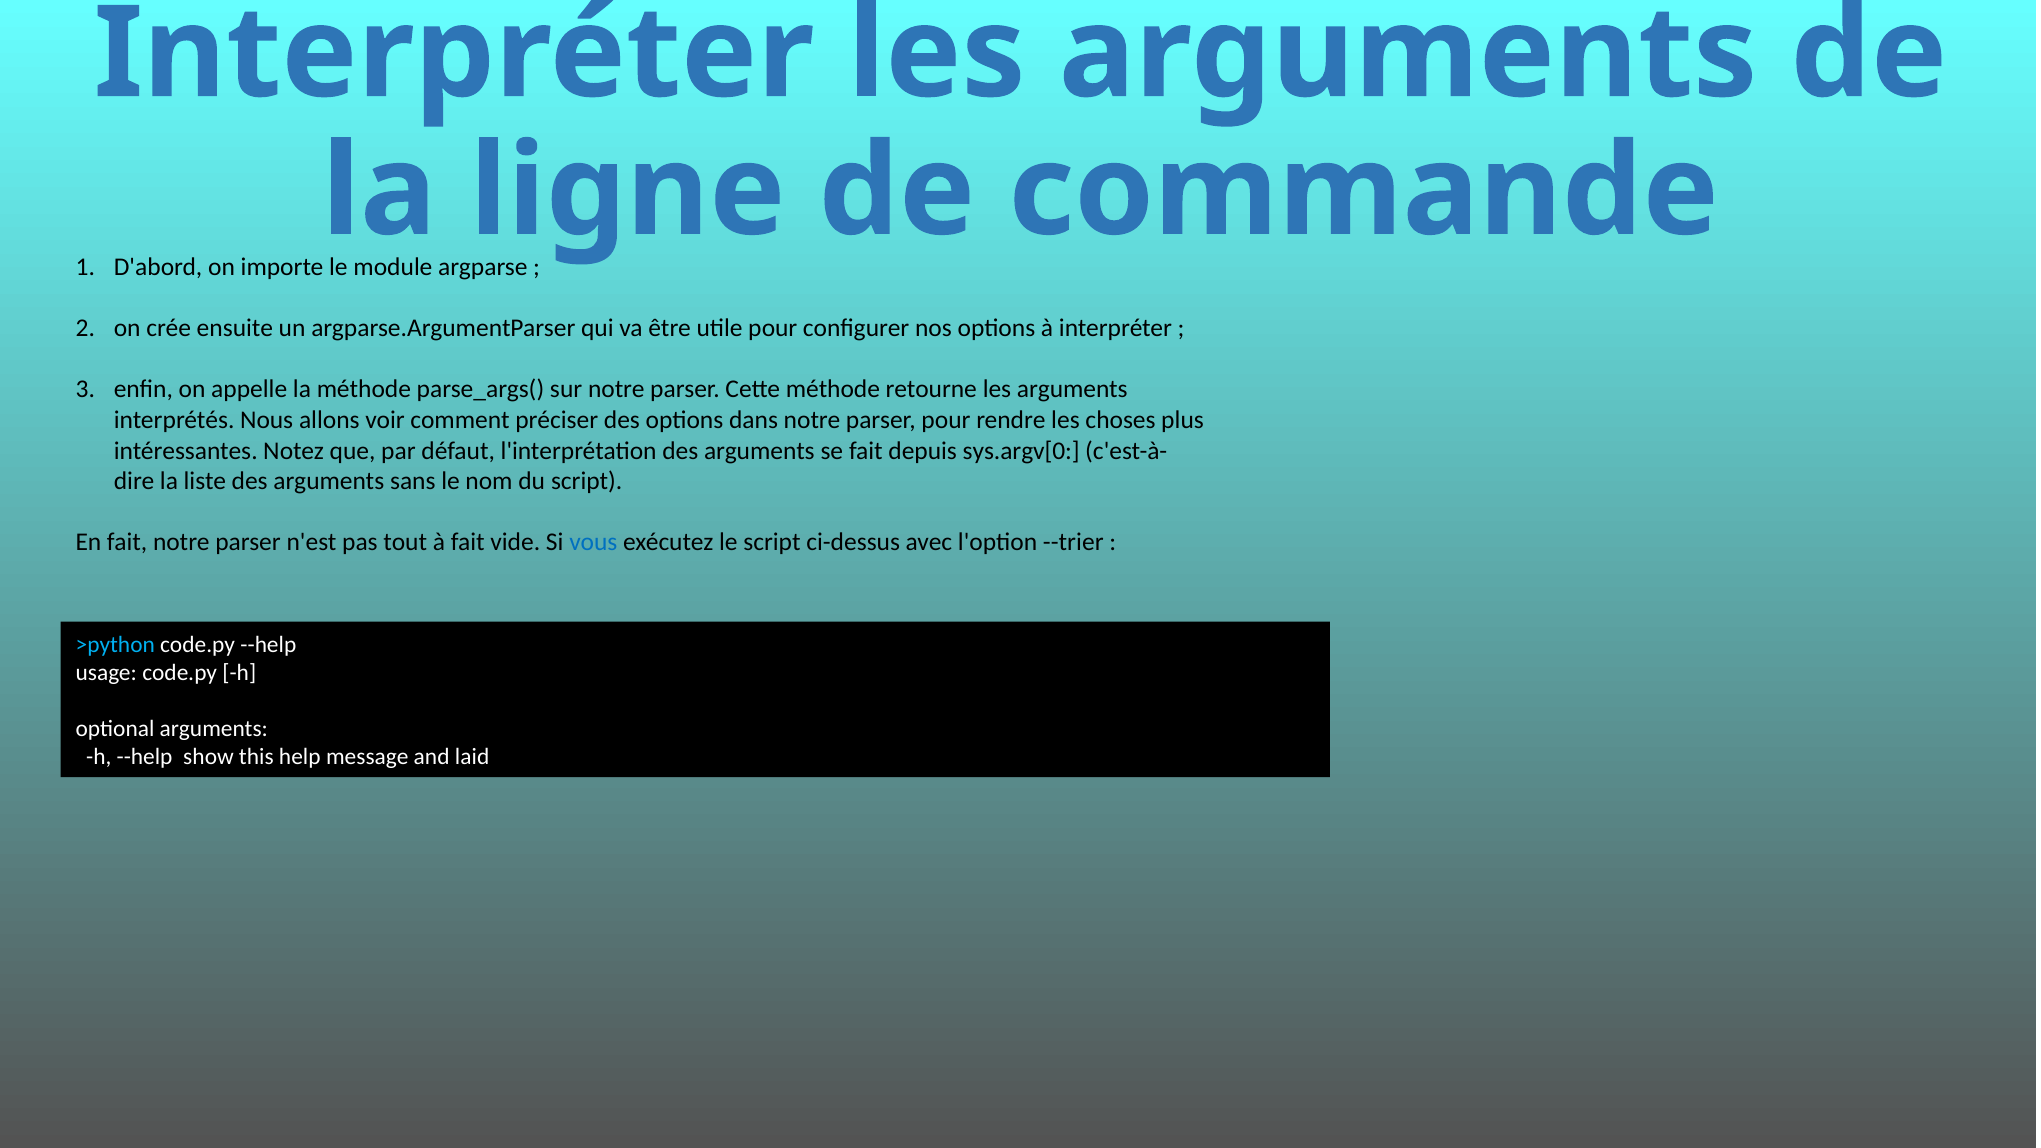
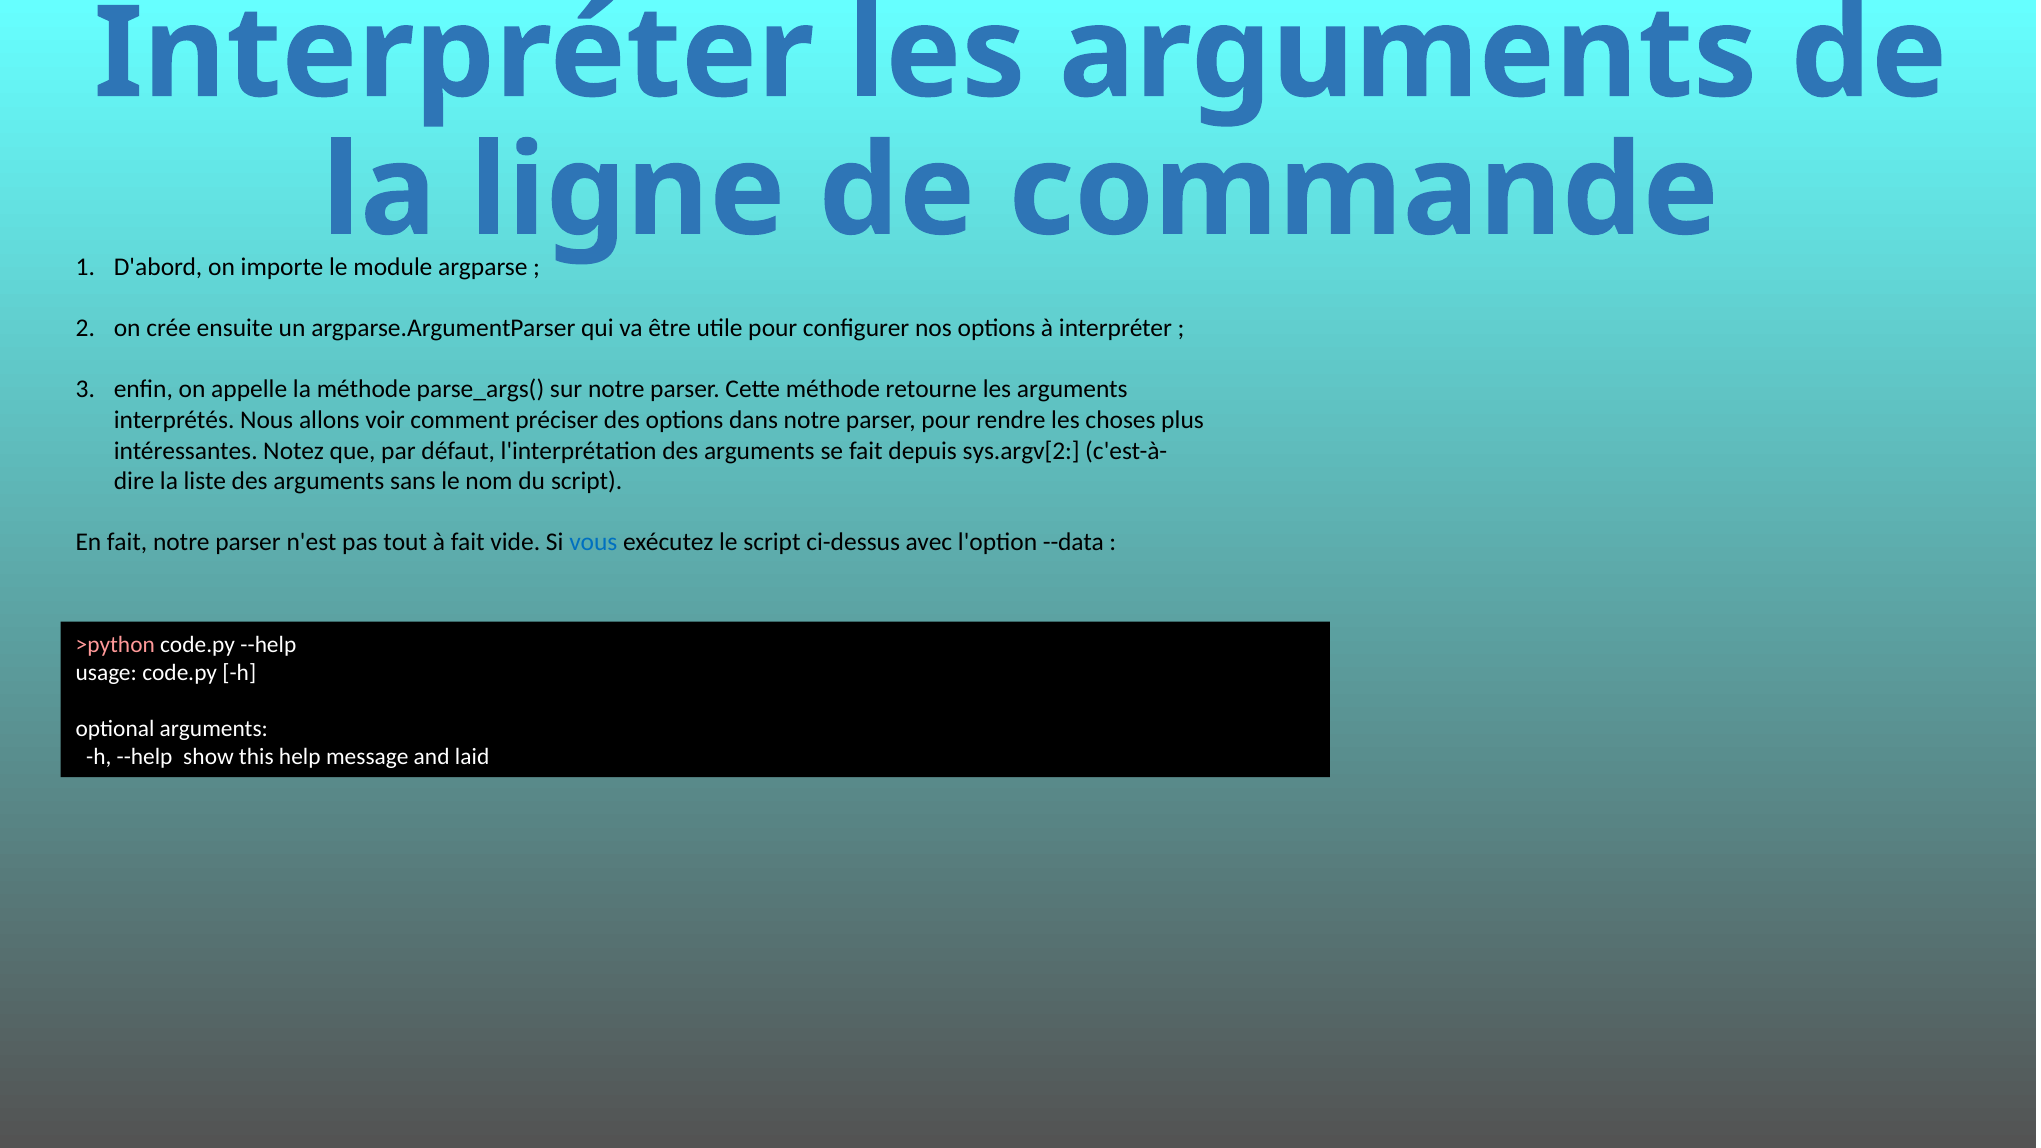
sys.argv[0: sys.argv[0 -> sys.argv[2 (1021, 451)
--trier: --trier -> --data (1073, 542)
>python colour: light blue -> pink (115, 645)
